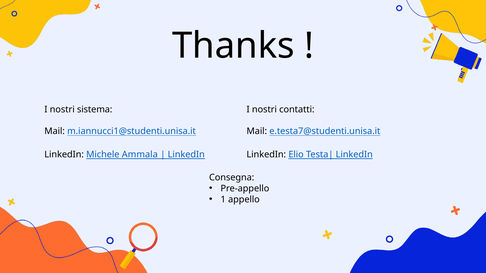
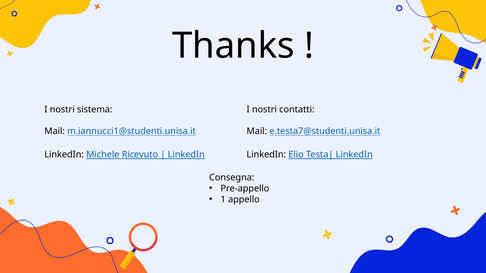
Ammala: Ammala -> Ricevuto (140, 155)
